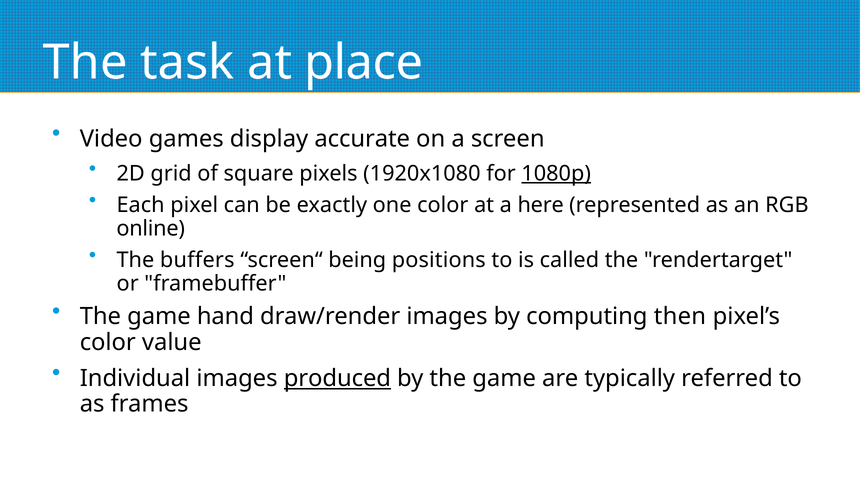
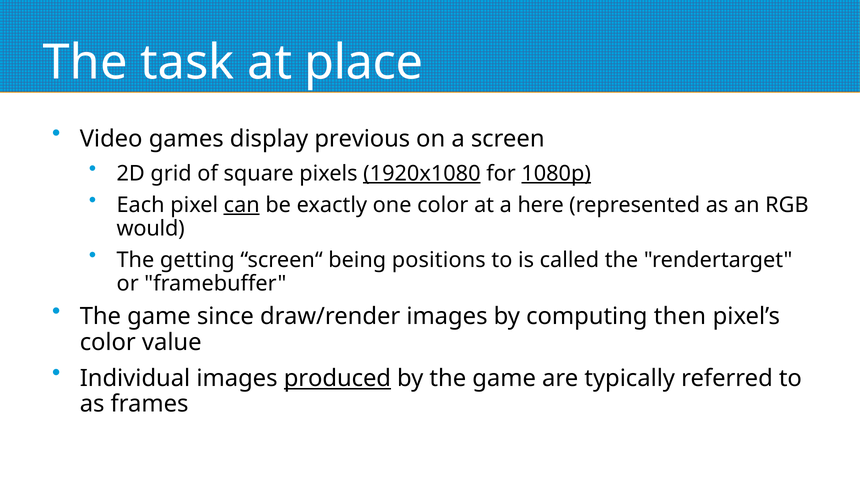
accurate: accurate -> previous (362, 139)
1920x1080 underline: none -> present (422, 173)
can underline: none -> present (242, 205)
online: online -> would (151, 228)
buffers: buffers -> getting (197, 260)
hand: hand -> since (225, 316)
